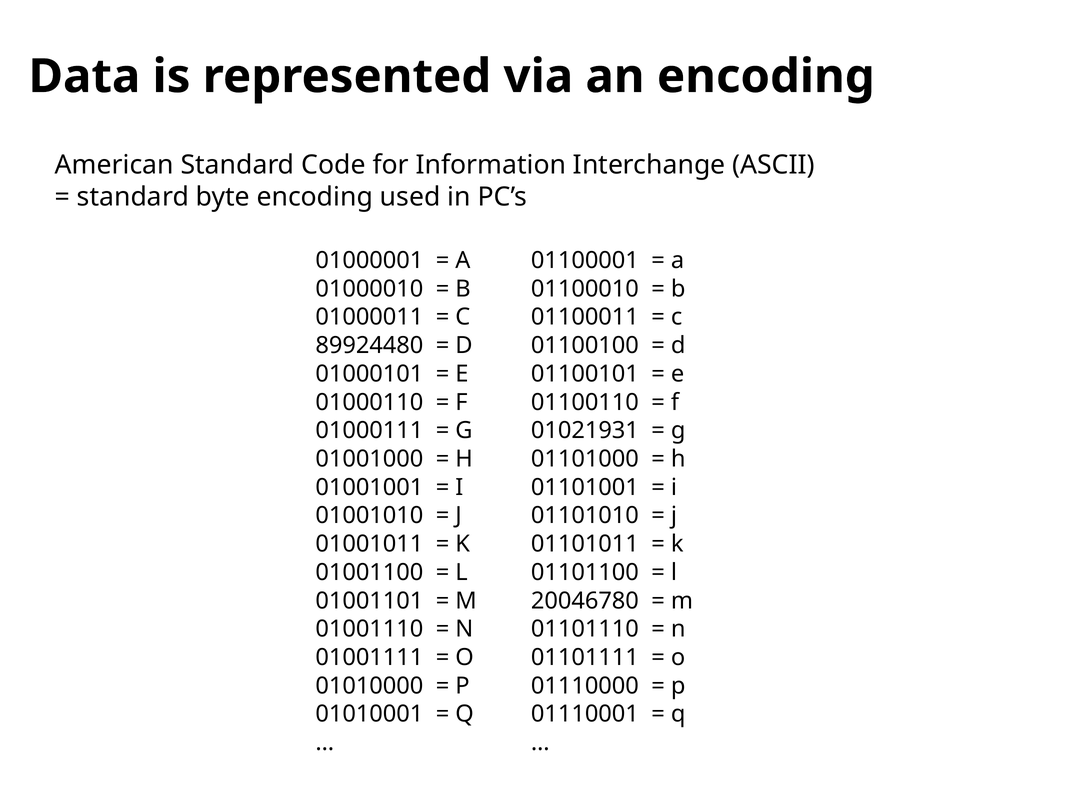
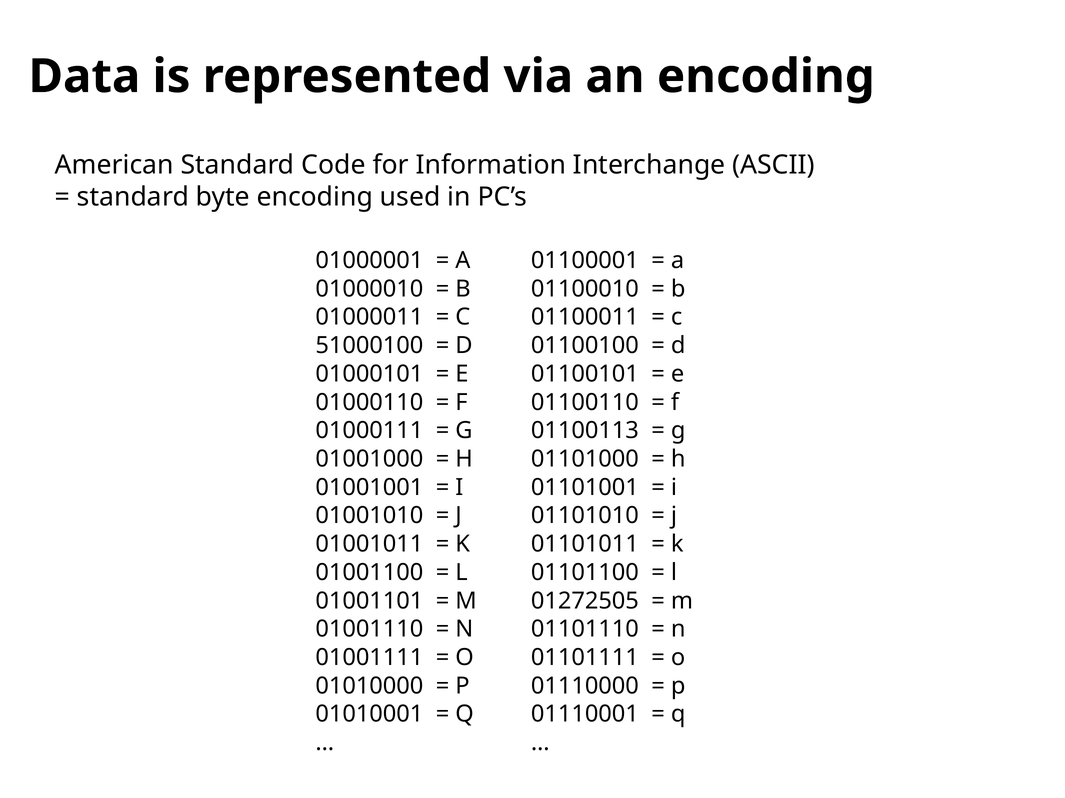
89924480: 89924480 -> 51000100 (369, 346)
01021931: 01021931 -> 01100113 (585, 431)
20046780: 20046780 -> 01272505 (585, 601)
